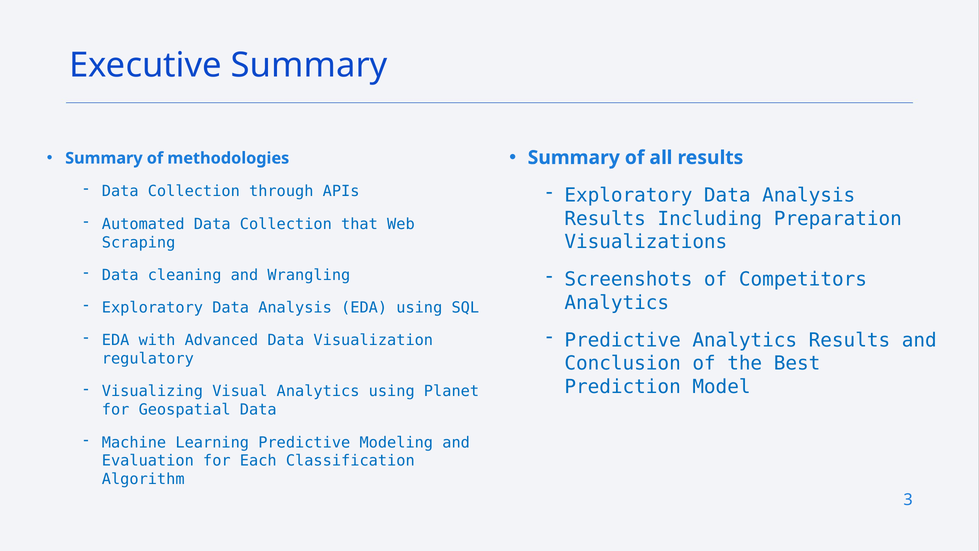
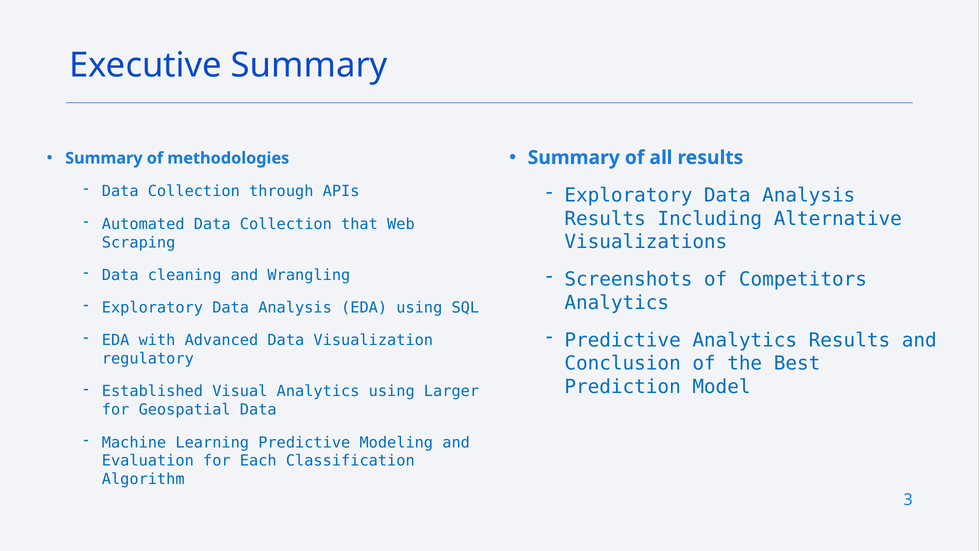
Preparation: Preparation -> Alternative (838, 219)
Visualizing: Visualizing -> Established (152, 391)
Planet: Planet -> Larger (452, 391)
